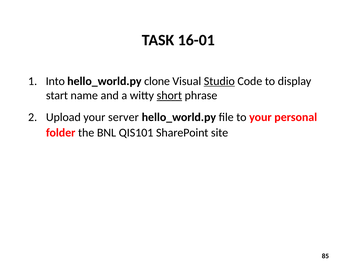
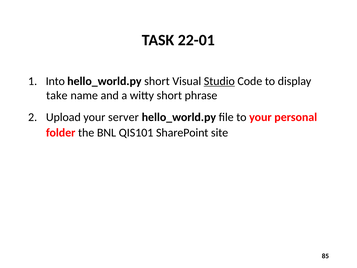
16-01: 16-01 -> 22-01 (196, 40)
hello_world.py clone: clone -> short (157, 81)
start: start -> take (57, 95)
short underline: present -> none (169, 95)
